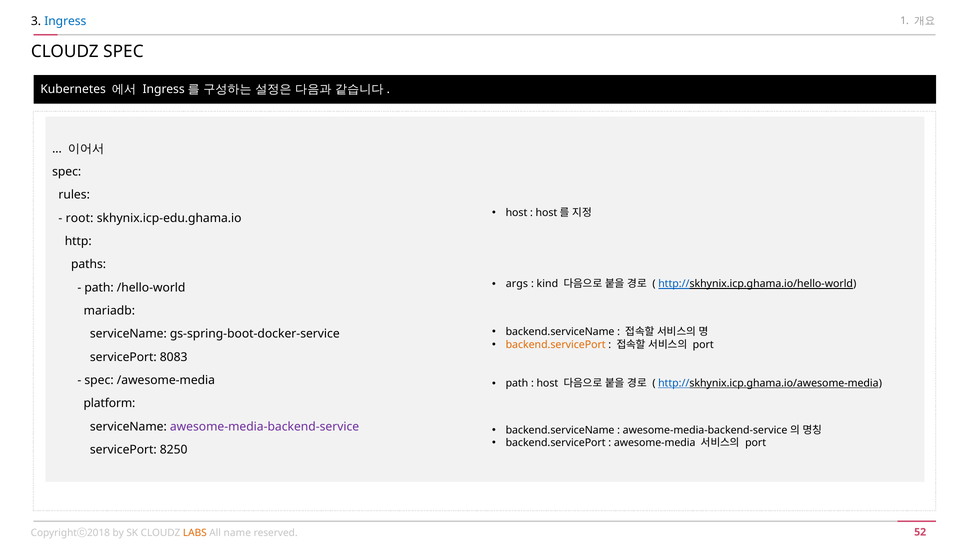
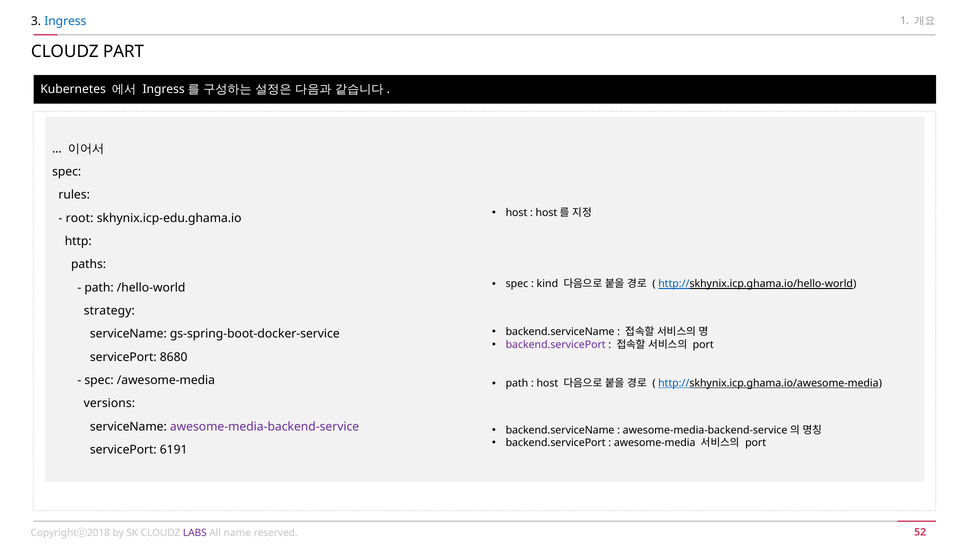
CLOUDZ SPEC: SPEC -> PART (123, 52)
args: args -> spec (517, 284)
mariadb: mariadb -> strategy (109, 311)
backend.servicePort colour: orange -> purple (556, 345)
8083: 8083 -> 8680 (174, 357)
platform: platform -> versions (109, 403)
8250: 8250 -> 6191 (174, 450)
LABS colour: orange -> purple (195, 533)
